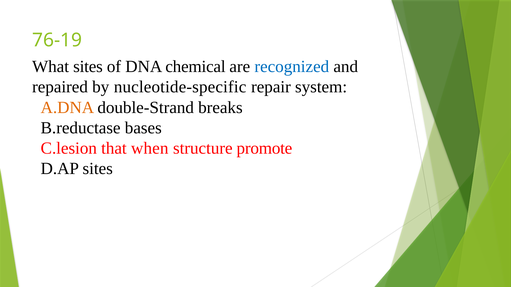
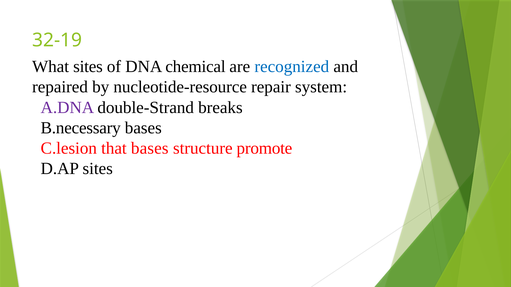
76-19: 76-19 -> 32-19 (57, 40)
nucleotide-specific: nucleotide-specific -> nucleotide-resource (180, 87)
A.DNA colour: orange -> purple (67, 108)
B.reductase: B.reductase -> B.necessary (81, 128)
that when: when -> bases (150, 149)
